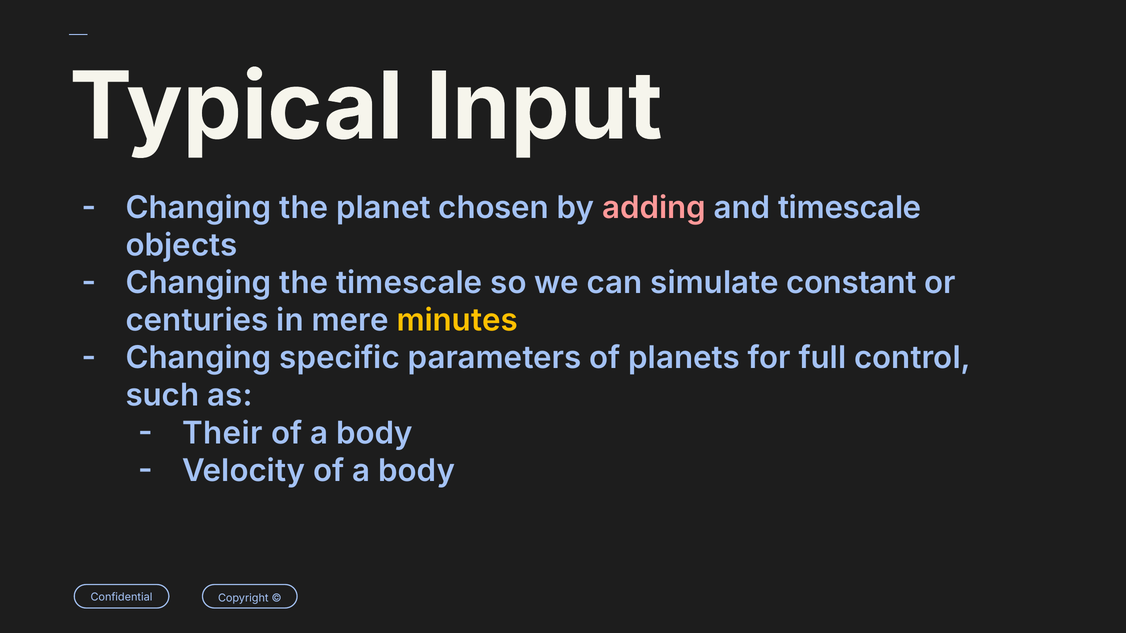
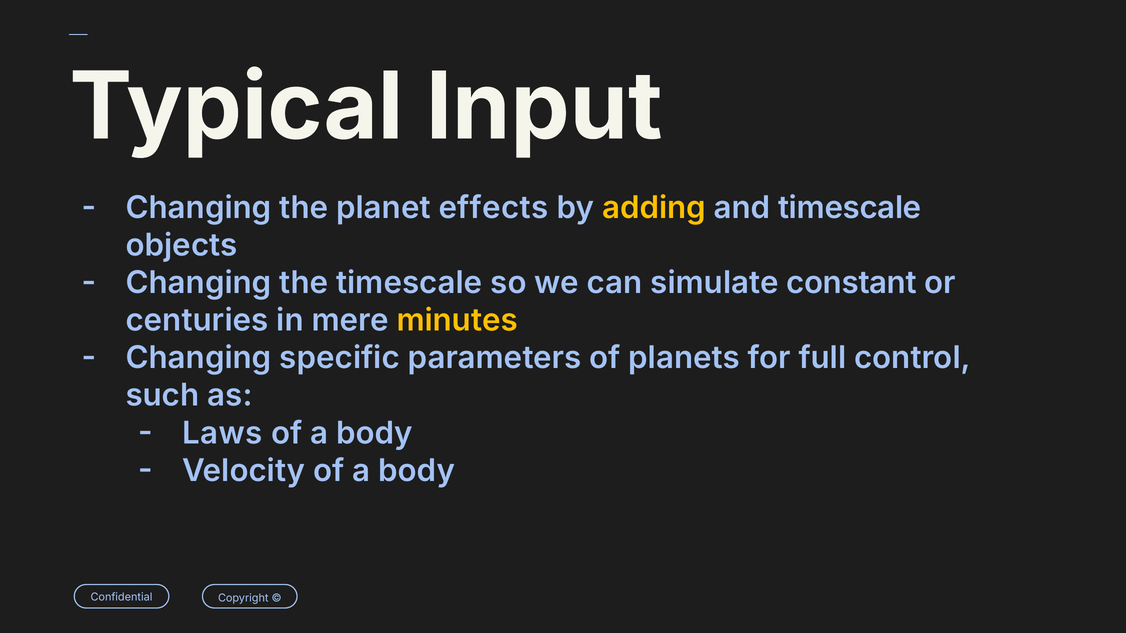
chosen: chosen -> effects (493, 208)
adding colour: pink -> yellow (654, 208)
Their: Their -> Laws (222, 433)
